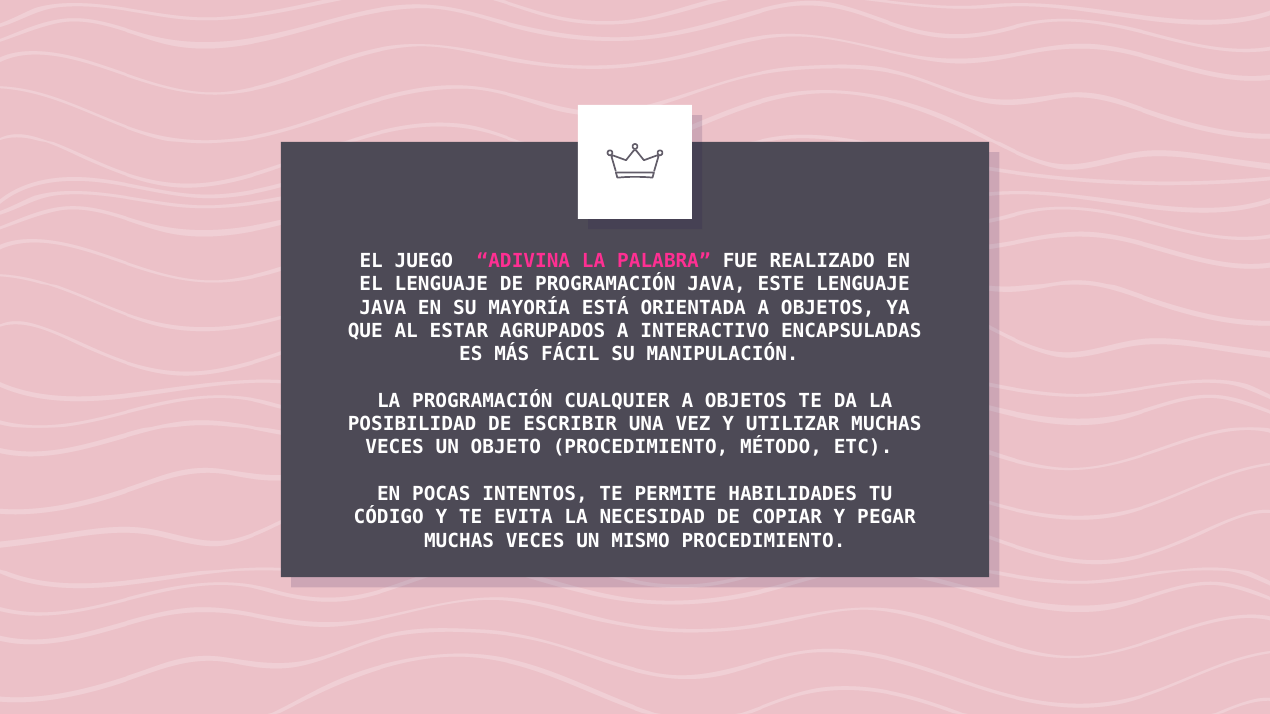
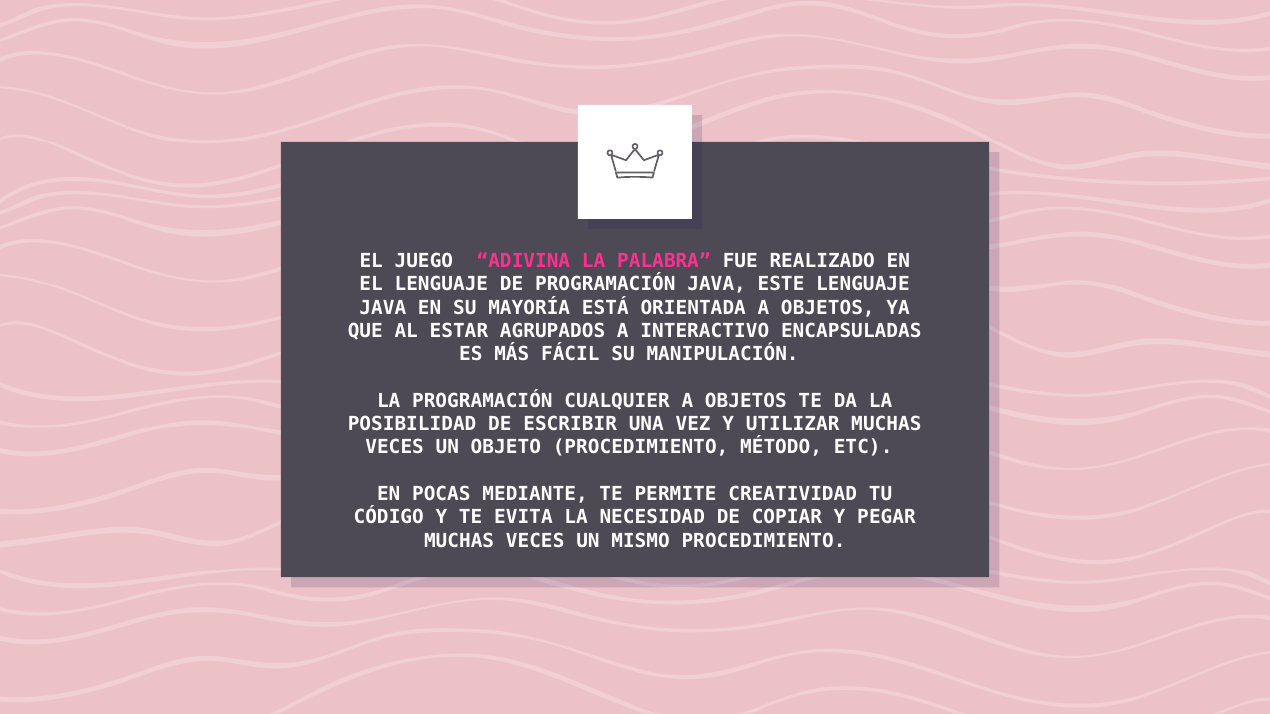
INTENTOS: INTENTOS -> MEDIANTE (535, 494)
HABILIDADES: HABILIDADES -> CREATIVIDAD (793, 494)
